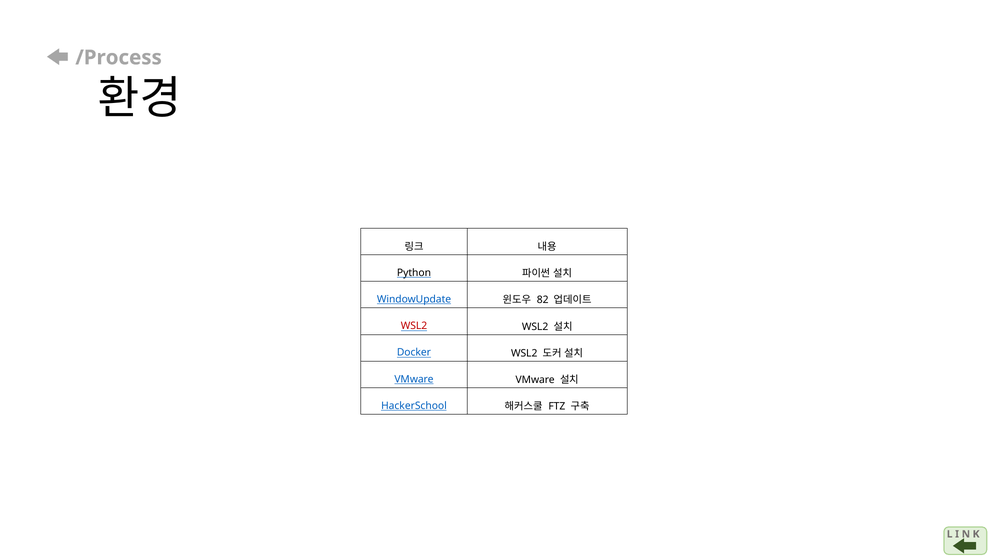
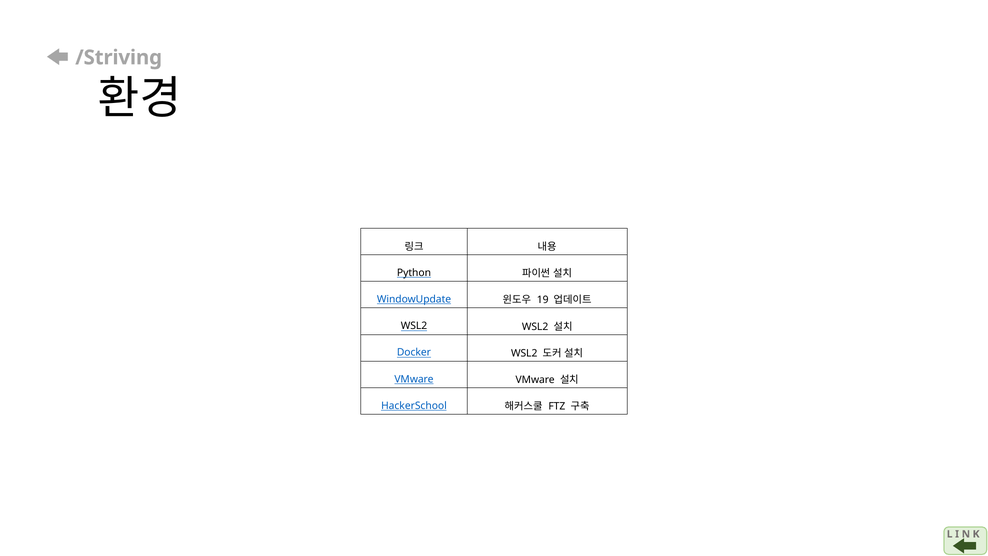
/Process: /Process -> /Striving (119, 58)
82: 82 -> 19 (543, 300)
WSL2 colour: red -> black (414, 326)
